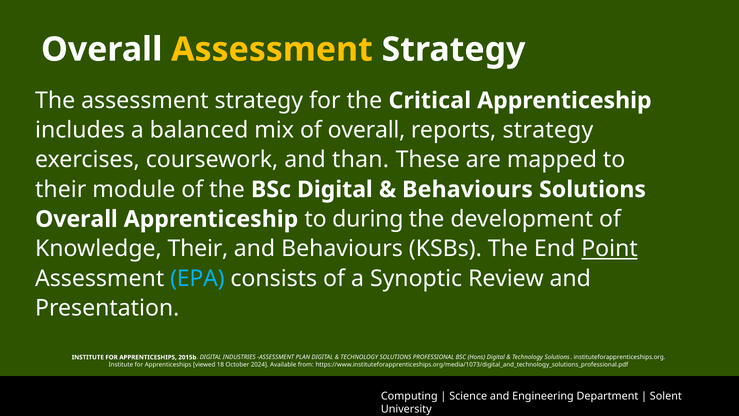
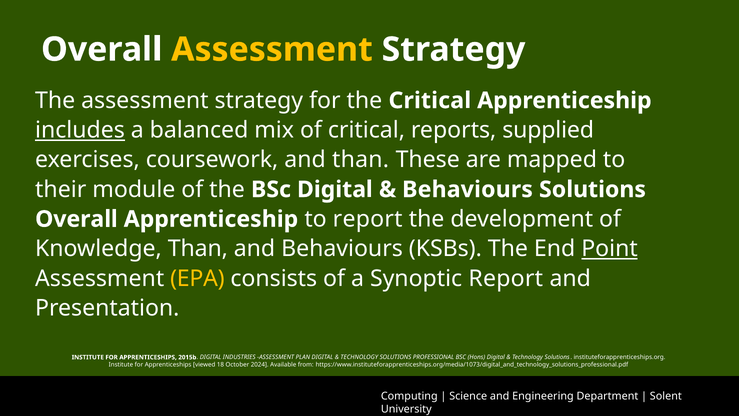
includes underline: none -> present (80, 130)
of overall: overall -> critical (366, 130)
reports strategy: strategy -> supplied (548, 130)
to during: during -> report (368, 219)
Knowledge Their: Their -> Than (198, 249)
EPA colour: light blue -> yellow (197, 278)
Synoptic Review: Review -> Report (506, 278)
